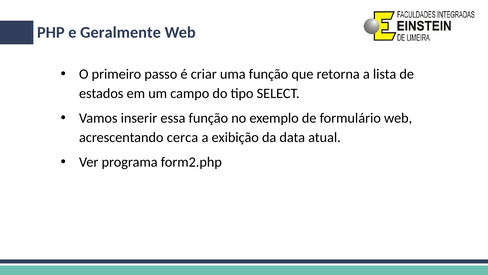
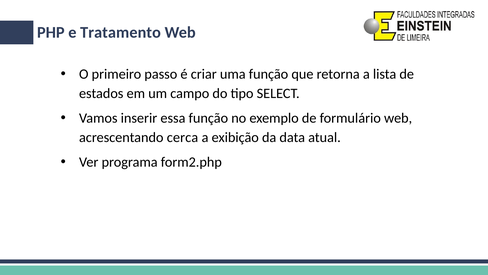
Geralmente: Geralmente -> Tratamento (120, 32)
